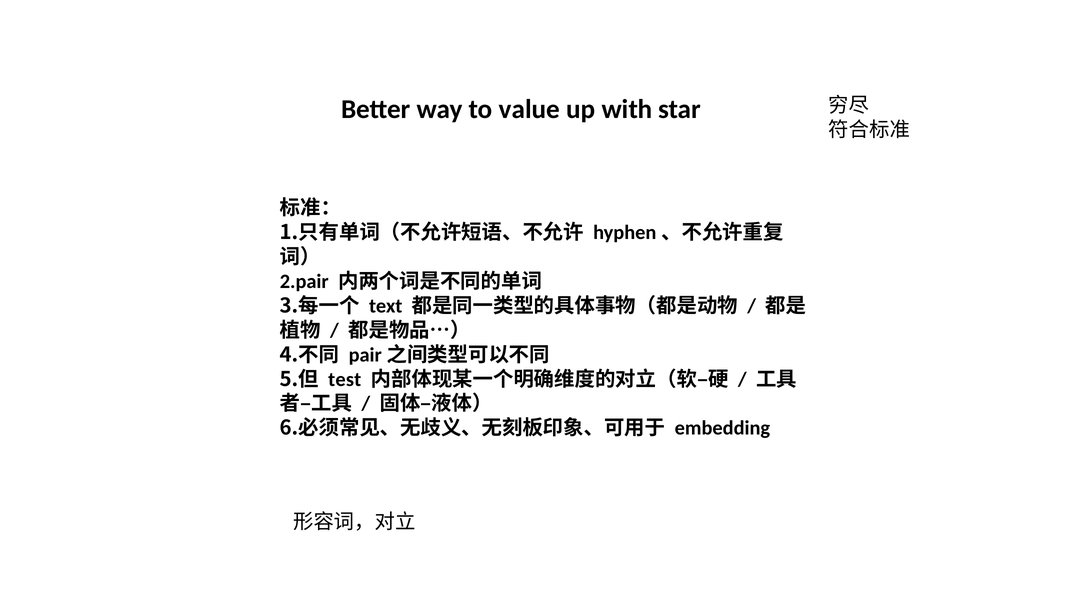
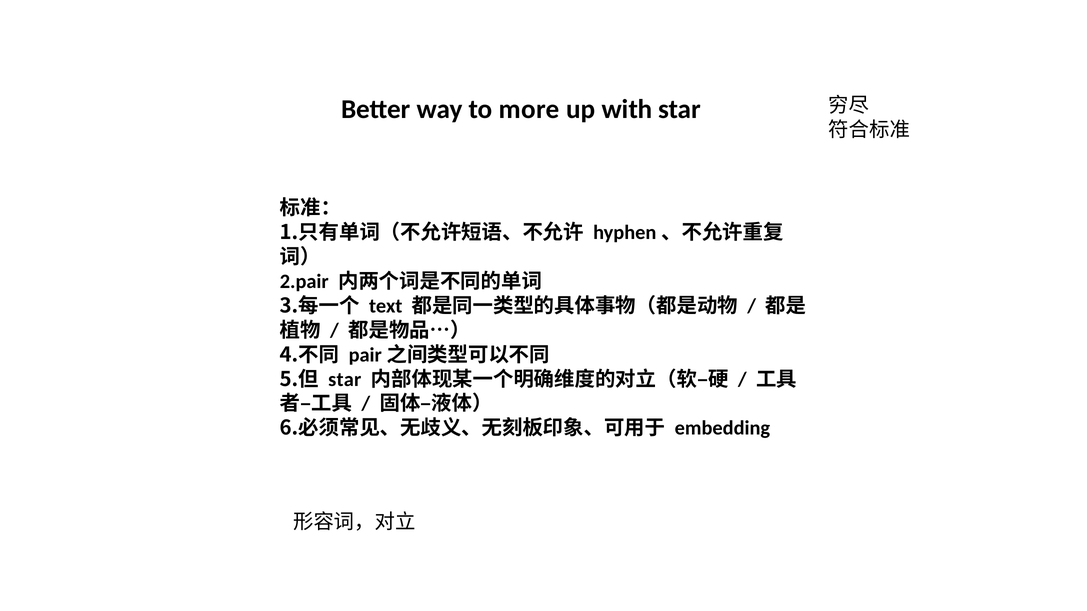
value: value -> more (529, 110)
test: test -> star (345, 380)
